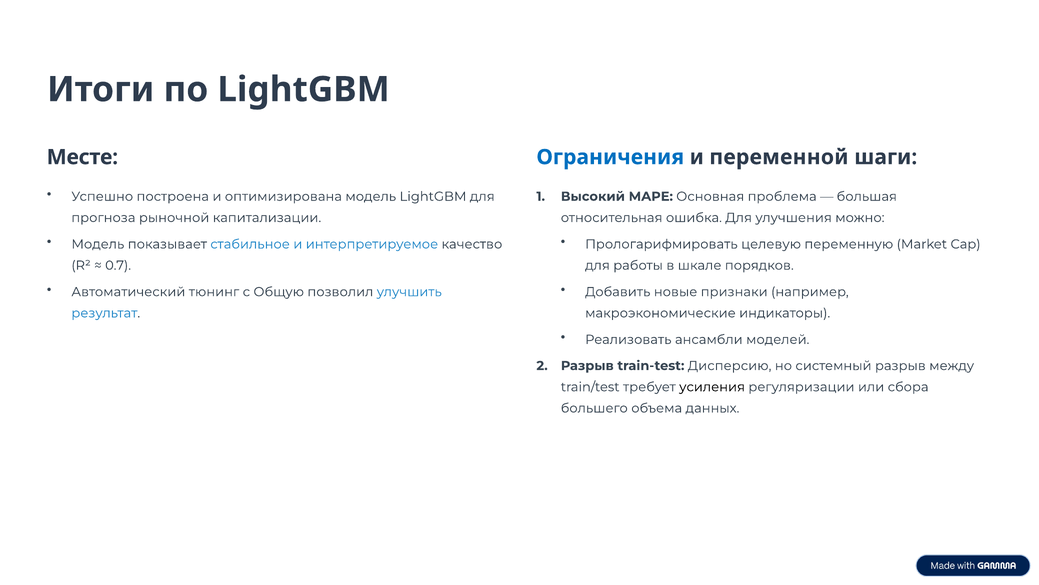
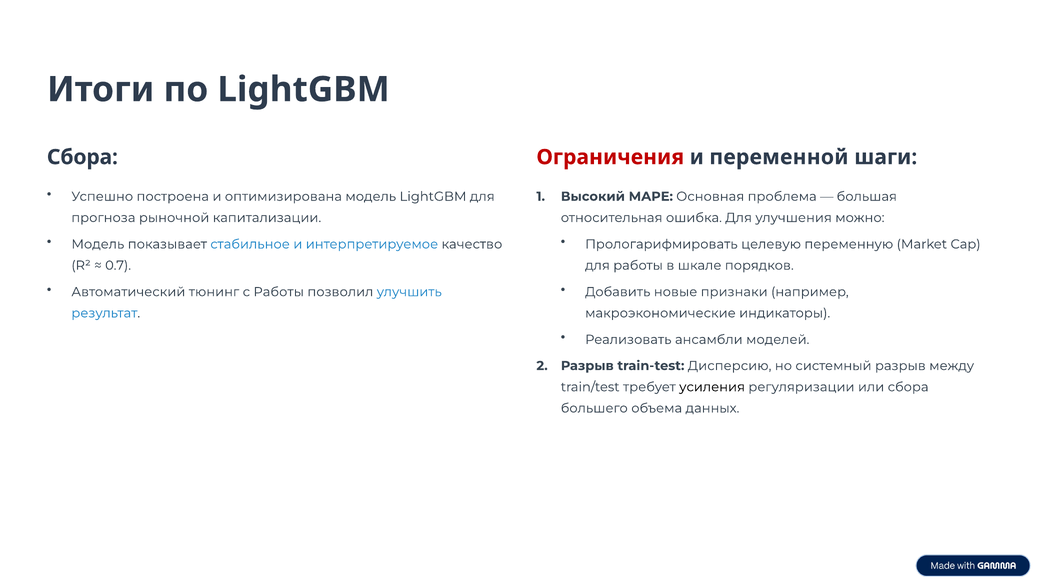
Месте: Месте -> Сбора (82, 157)
Ограничения colour: blue -> red (610, 157)
с Общую: Общую -> Работы (279, 292)
